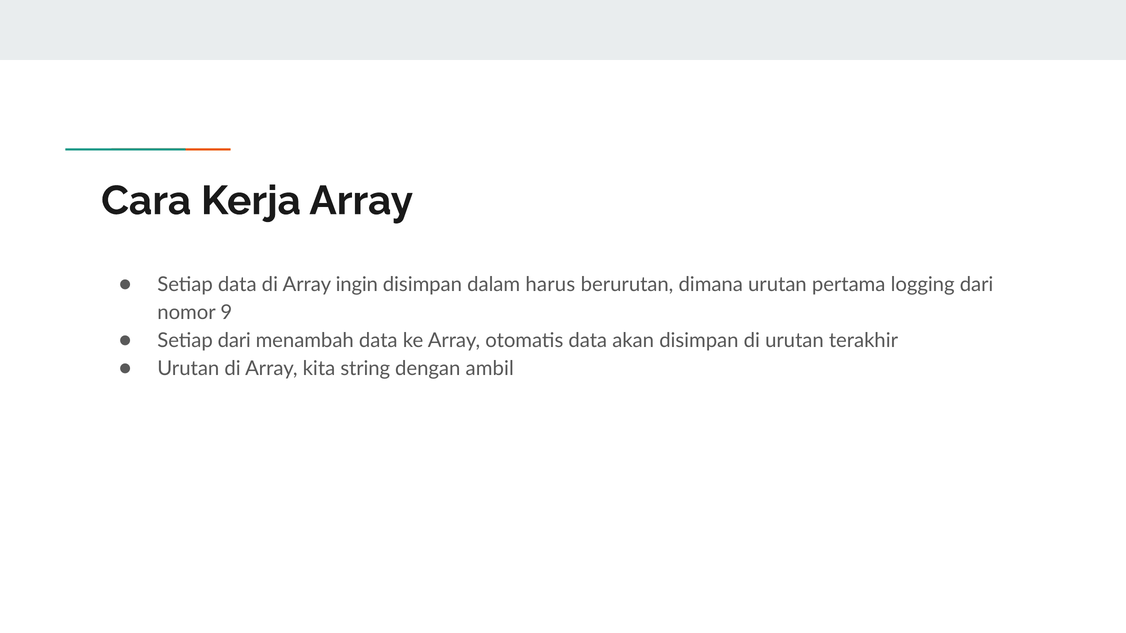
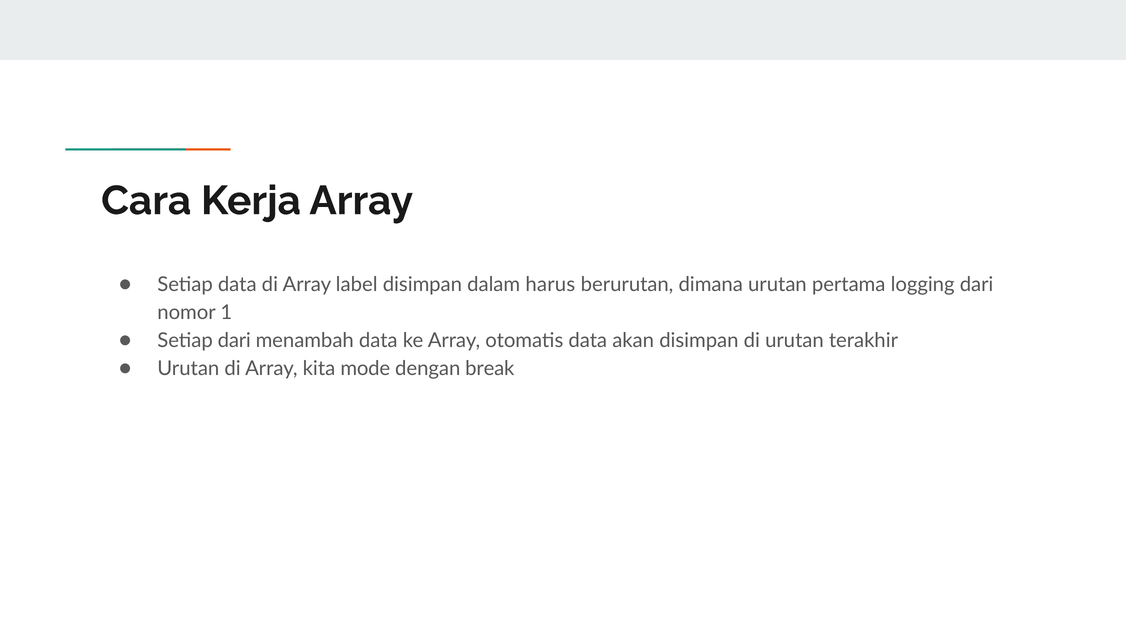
ingin: ingin -> label (357, 285)
9: 9 -> 1 (226, 313)
string: string -> mode (365, 369)
ambil: ambil -> break (490, 369)
